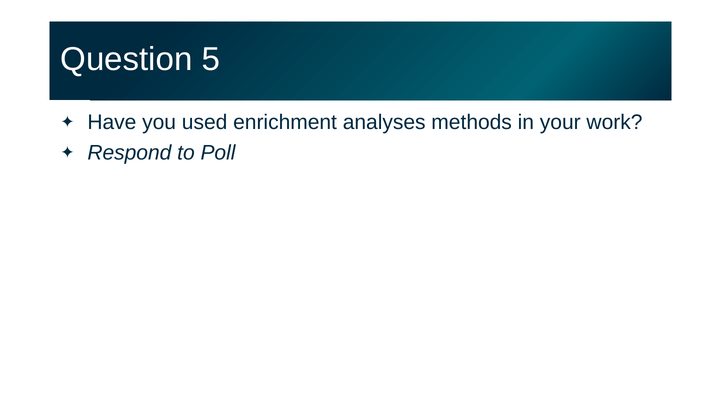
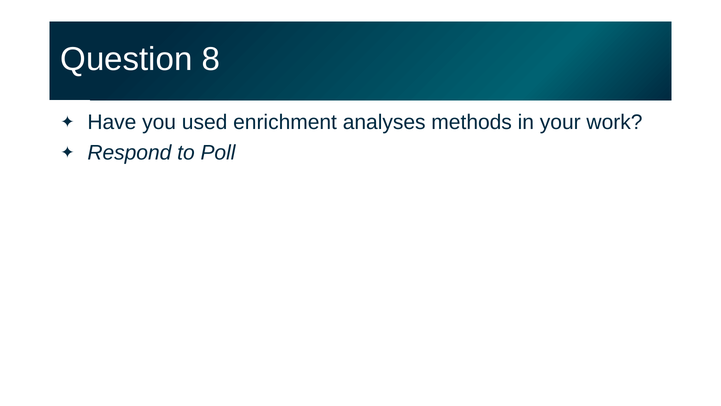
5: 5 -> 8 (211, 59)
